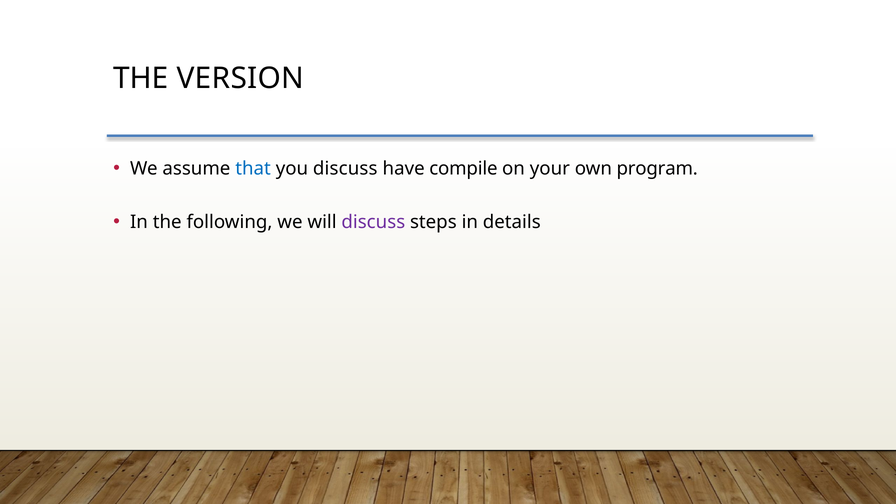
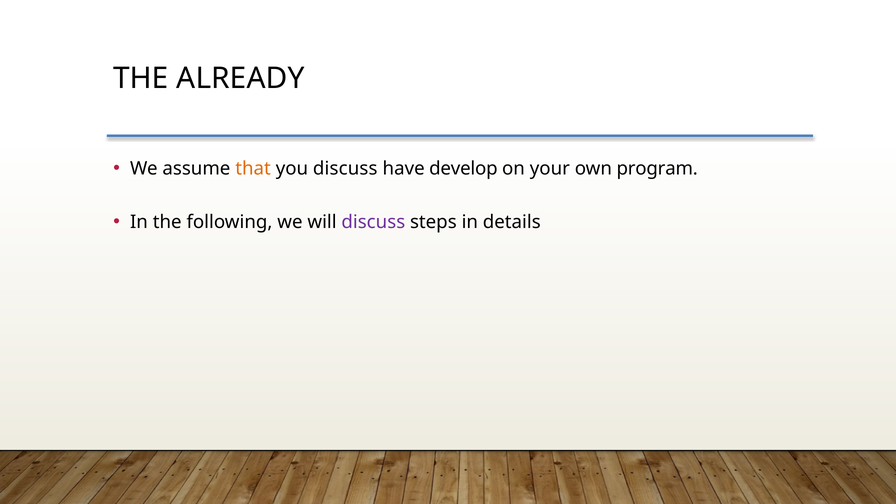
VERSION: VERSION -> ALREADY (240, 78)
that colour: blue -> orange (253, 168)
compile: compile -> develop (463, 168)
